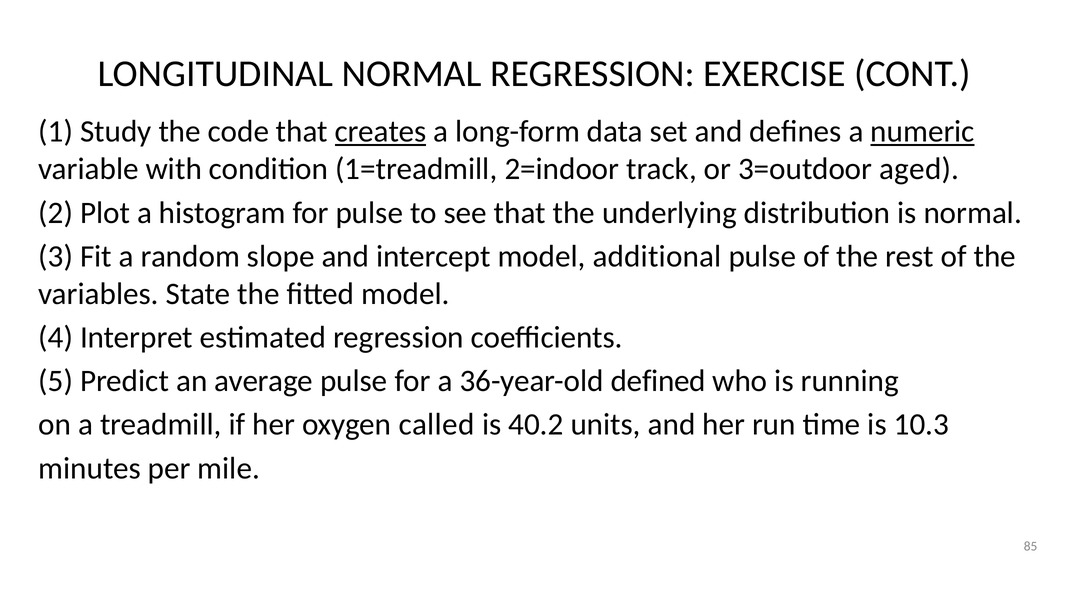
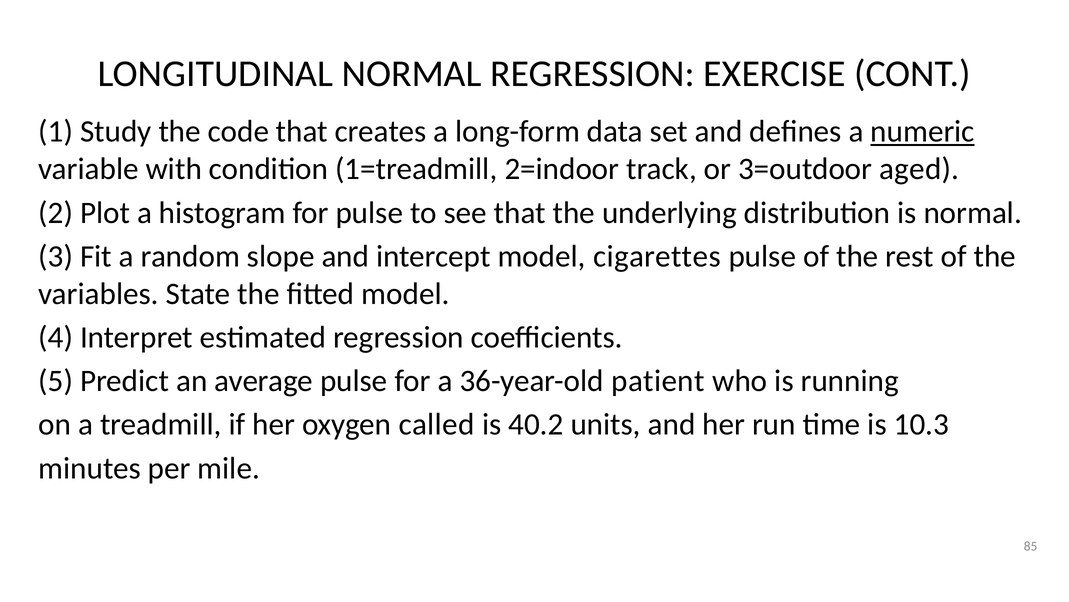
creates underline: present -> none (381, 132)
additional: additional -> cigarettes (657, 256)
defined: defined -> patient (658, 381)
